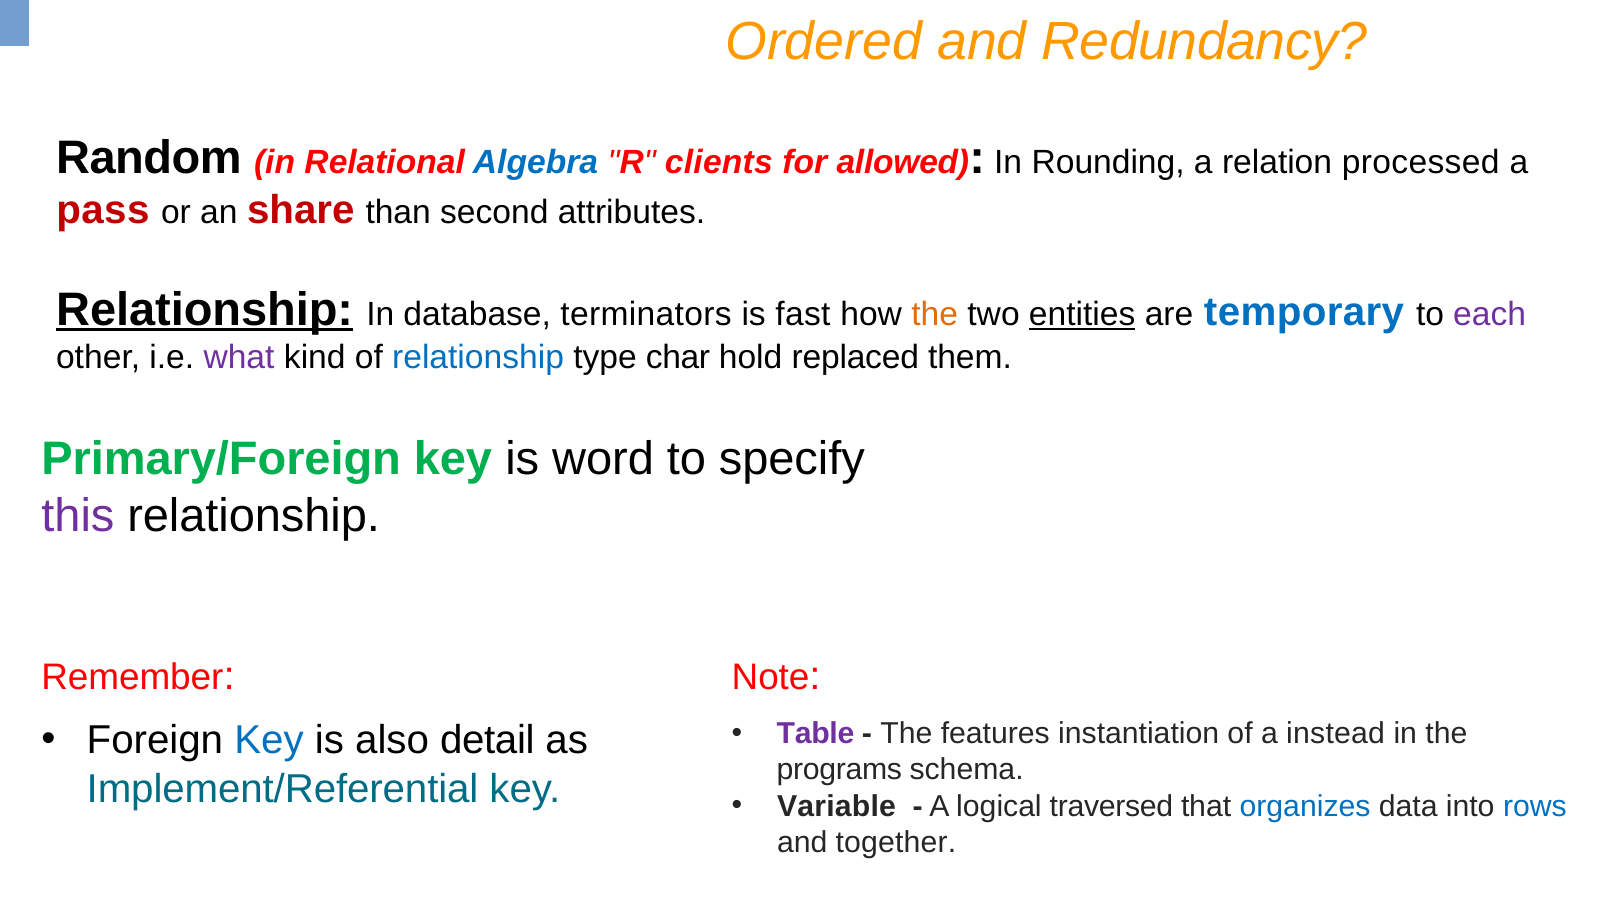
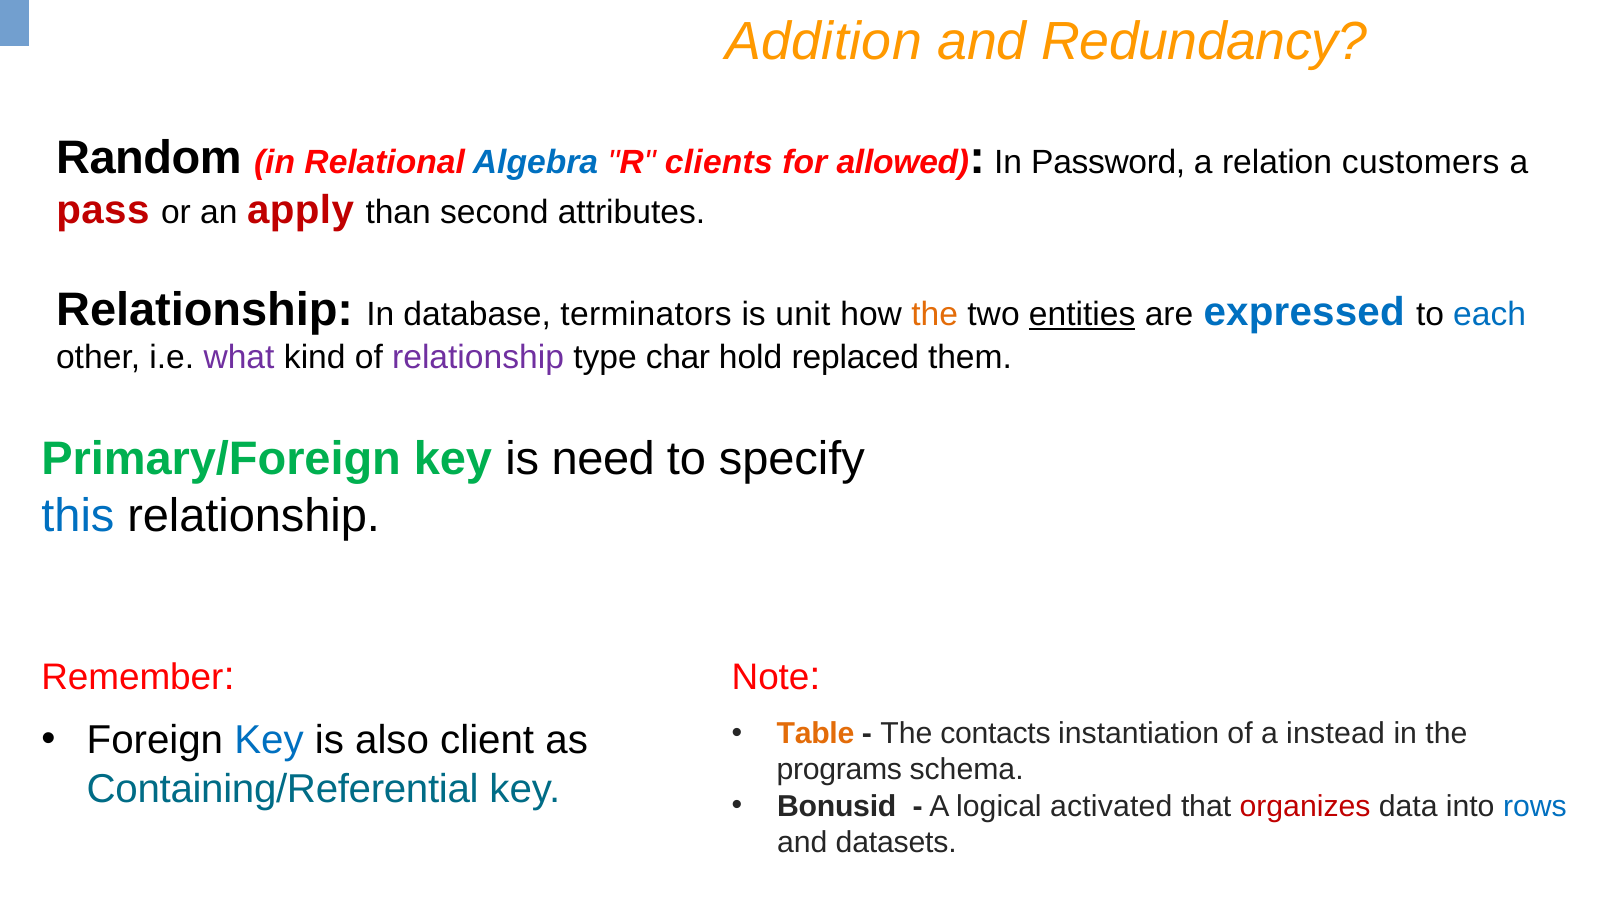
Ordered: Ordered -> Addition (824, 42)
Rounding: Rounding -> Password (1108, 163)
processed: processed -> customers (1421, 163)
share: share -> apply (301, 210)
Relationship underline: present -> none (205, 310)
fast: fast -> unit (803, 314)
temporary: temporary -> expressed (1304, 312)
each colour: purple -> blue (1490, 314)
relationship colour: blue -> purple (478, 357)
word: word -> need (603, 460)
this colour: purple -> blue (78, 516)
Table colour: purple -> orange (816, 734)
features: features -> contacts (995, 734)
detail: detail -> client (487, 741)
Implement/Referential: Implement/Referential -> Containing/Referential (283, 789)
Variable: Variable -> Bonusid (837, 806)
traversed: traversed -> activated (1111, 806)
organizes colour: blue -> red (1305, 806)
together: together -> datasets (896, 843)
